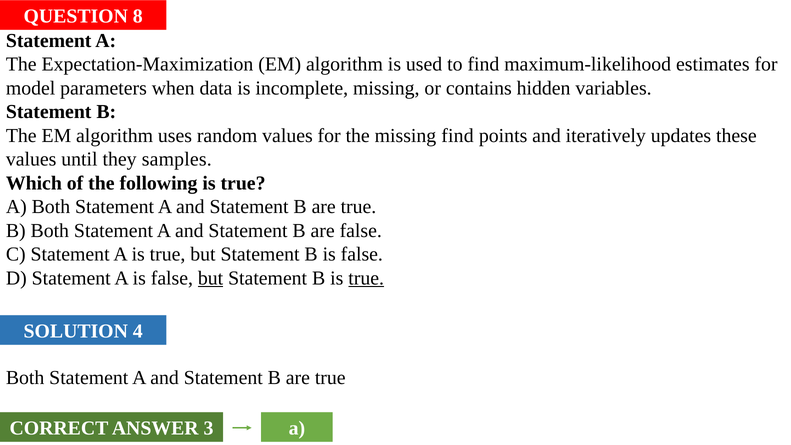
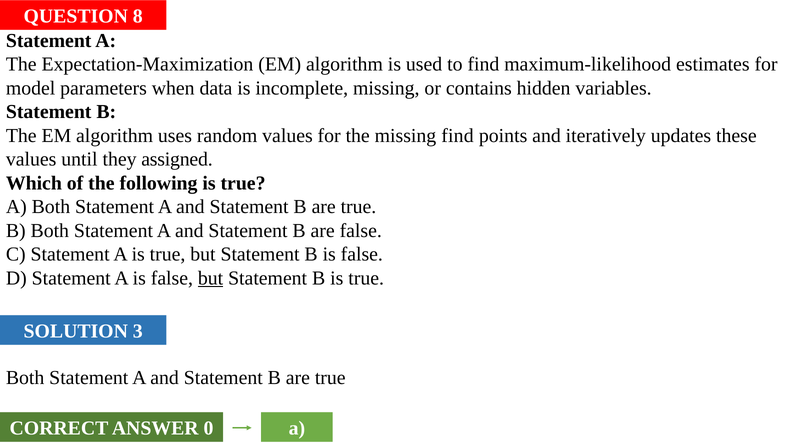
samples: samples -> assigned (177, 159)
true underline: present -> none (366, 278)
4: 4 -> 3 (138, 331)
3: 3 -> 0 (209, 428)
